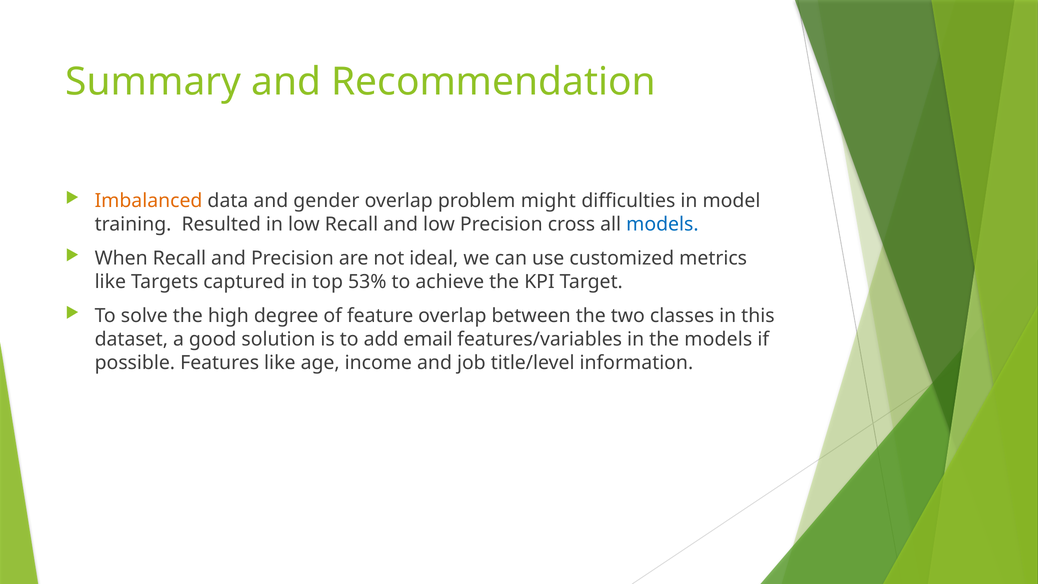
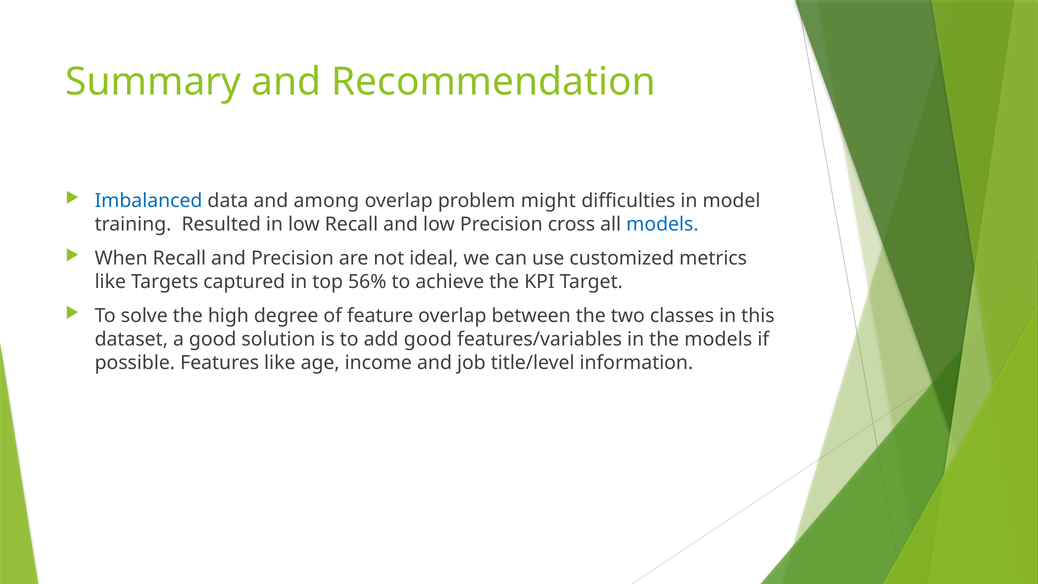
Imbalanced colour: orange -> blue (149, 201)
gender: gender -> among (326, 201)
53%: 53% -> 56% (367, 282)
add email: email -> good (428, 339)
